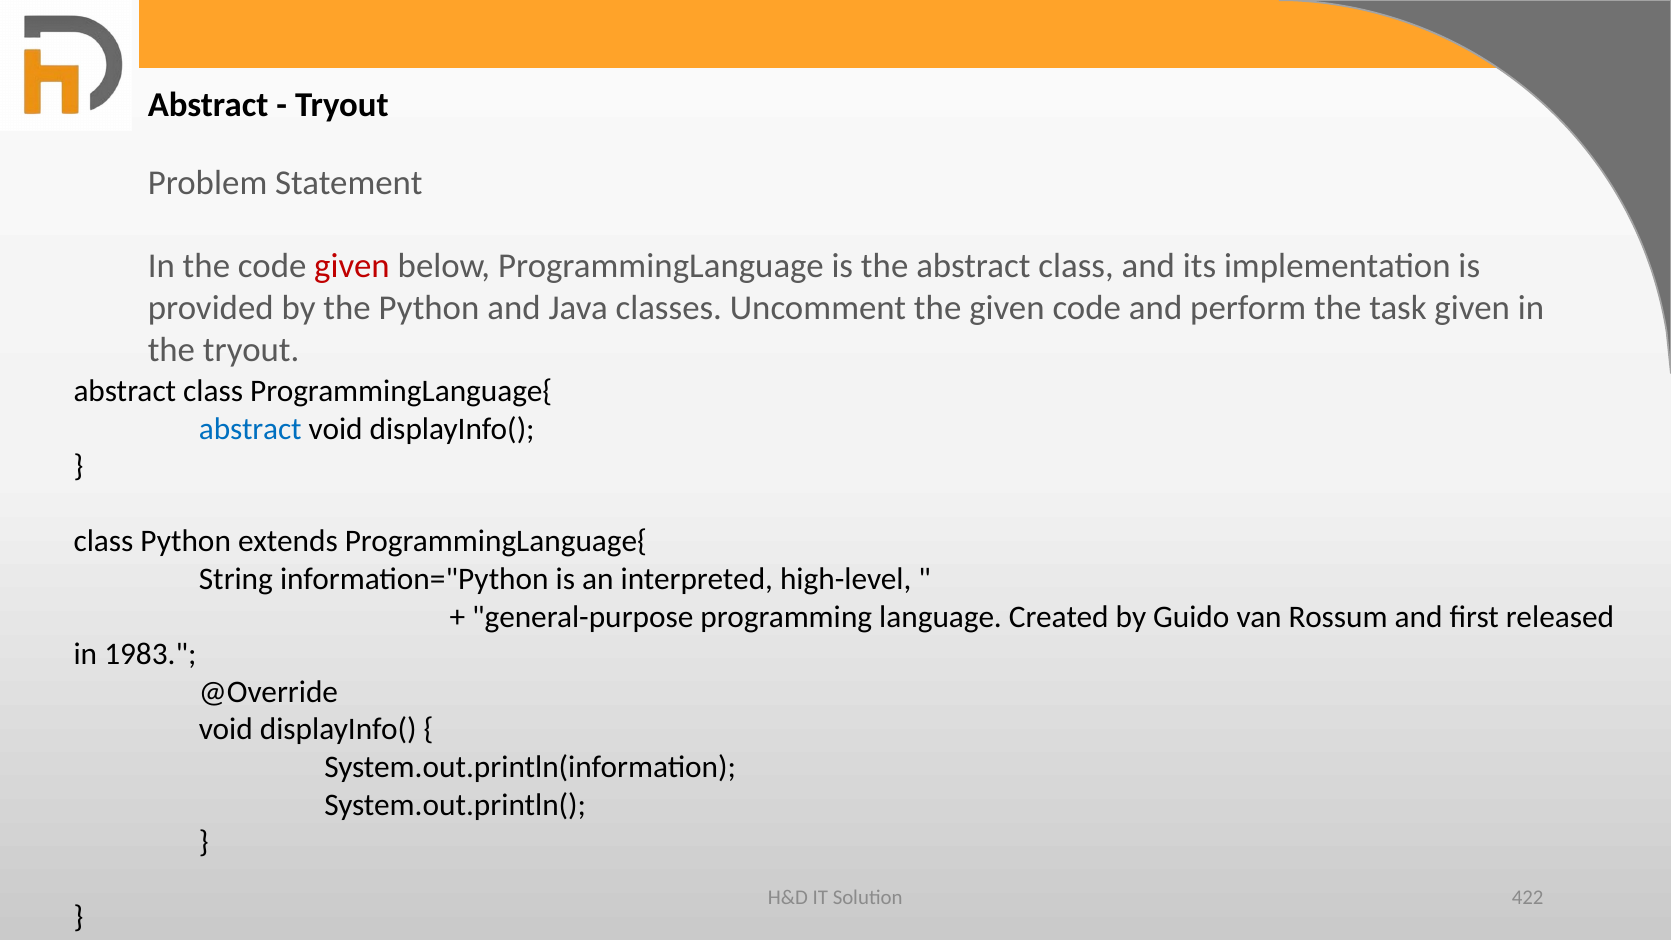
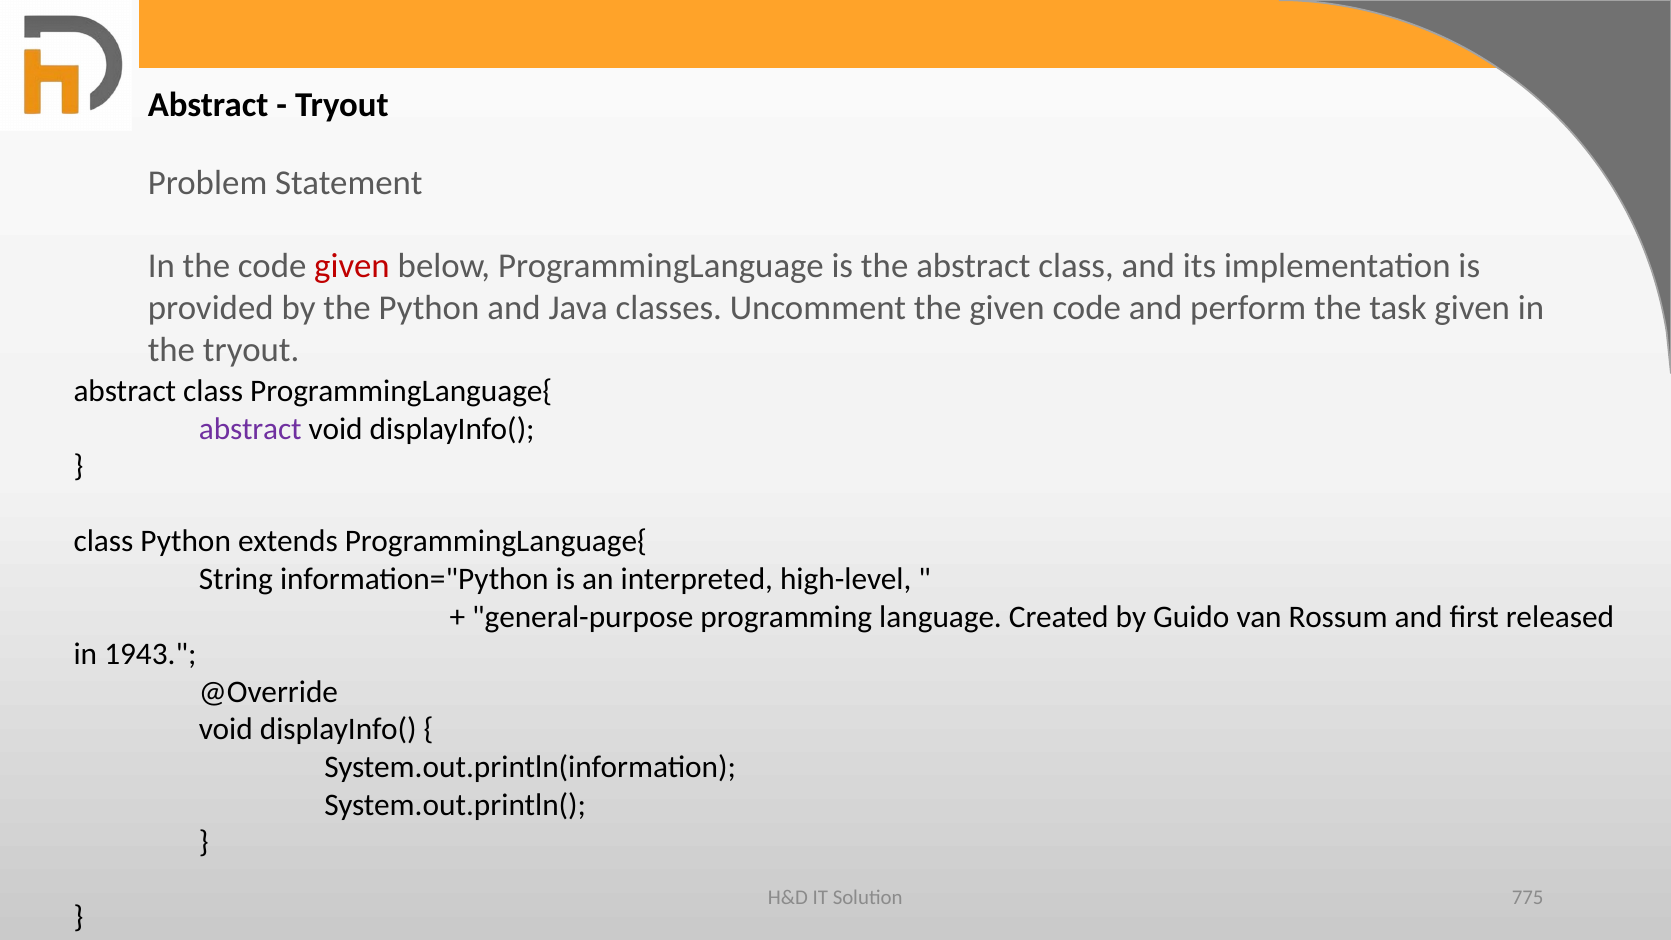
abstract colour: blue -> purple (250, 429)
1983: 1983 -> 1943 (150, 654)
422: 422 -> 775 (1528, 897)
